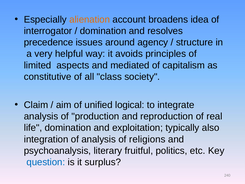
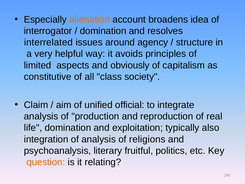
precedence: precedence -> interrelated (48, 42)
mediated: mediated -> obviously (130, 65)
logical: logical -> official (130, 105)
question colour: blue -> orange (46, 162)
surplus: surplus -> relating (103, 162)
